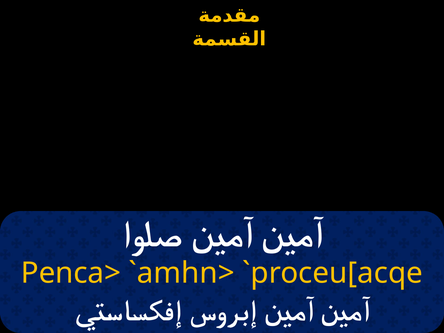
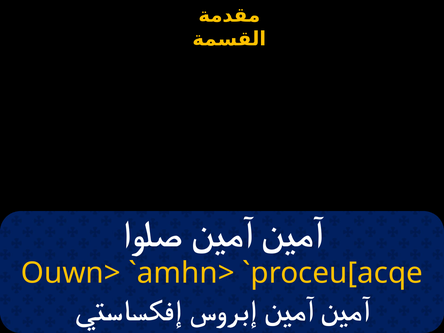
Penca>: Penca> -> Ouwn> (71, 273)
